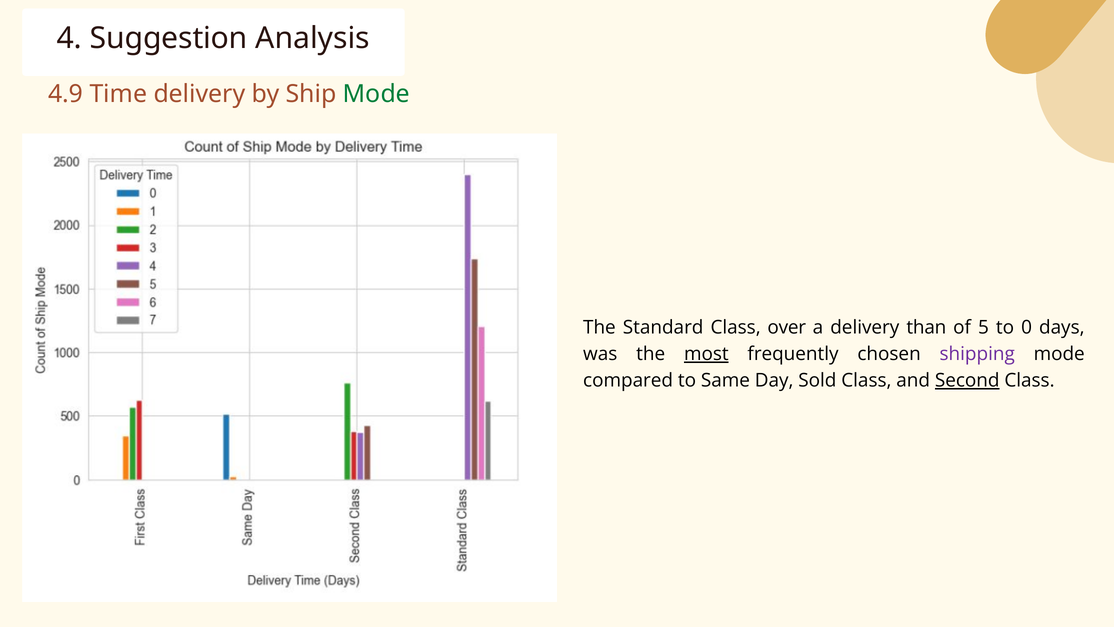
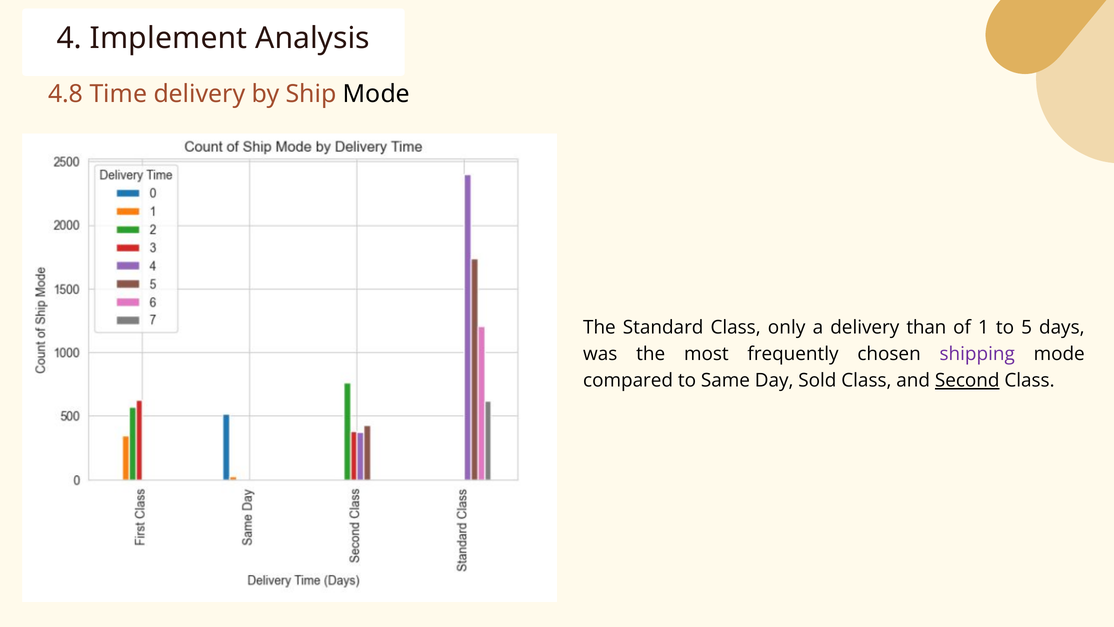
Suggestion: Suggestion -> Implement (169, 38)
4.9: 4.9 -> 4.8 (66, 94)
Mode colour: green -> black (376, 94)
over: over -> only (787, 327)
5: 5 -> 1 (983, 327)
0: 0 -> 5 (1027, 327)
most underline: present -> none (706, 354)
